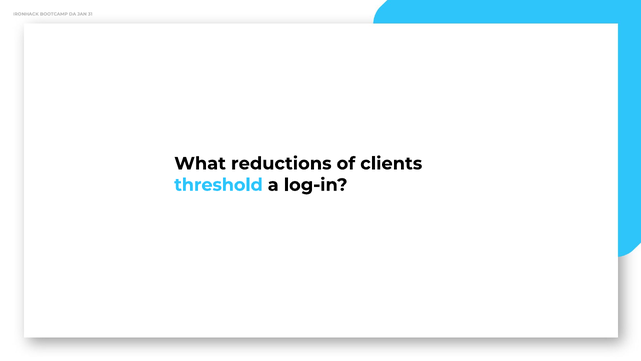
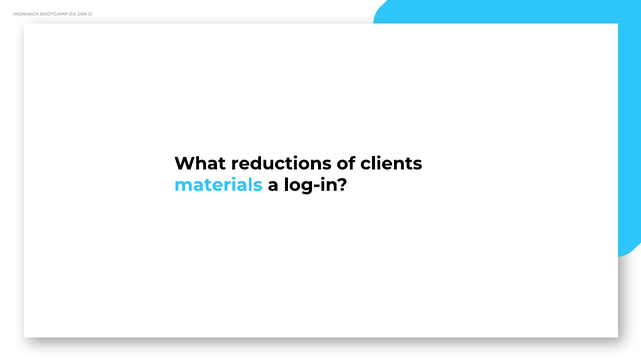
threshold: threshold -> materials (218, 185)
